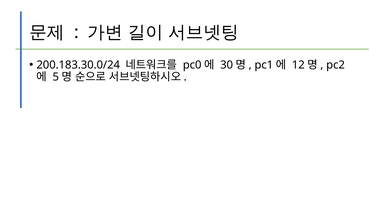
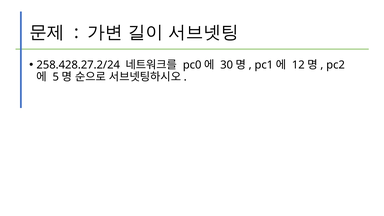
200.183.30.0/24: 200.183.30.0/24 -> 258.428.27.2/24 (78, 65)
